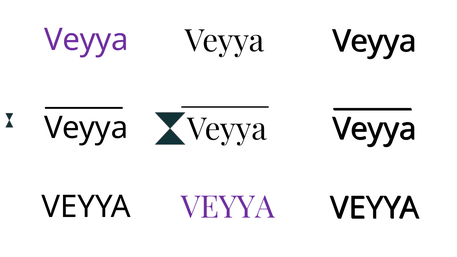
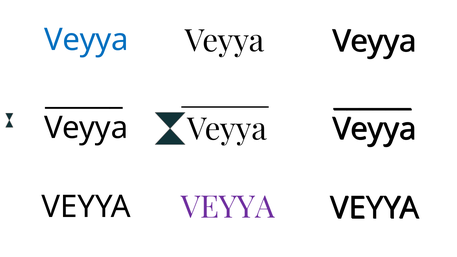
Veyya colour: purple -> blue (86, 40)
